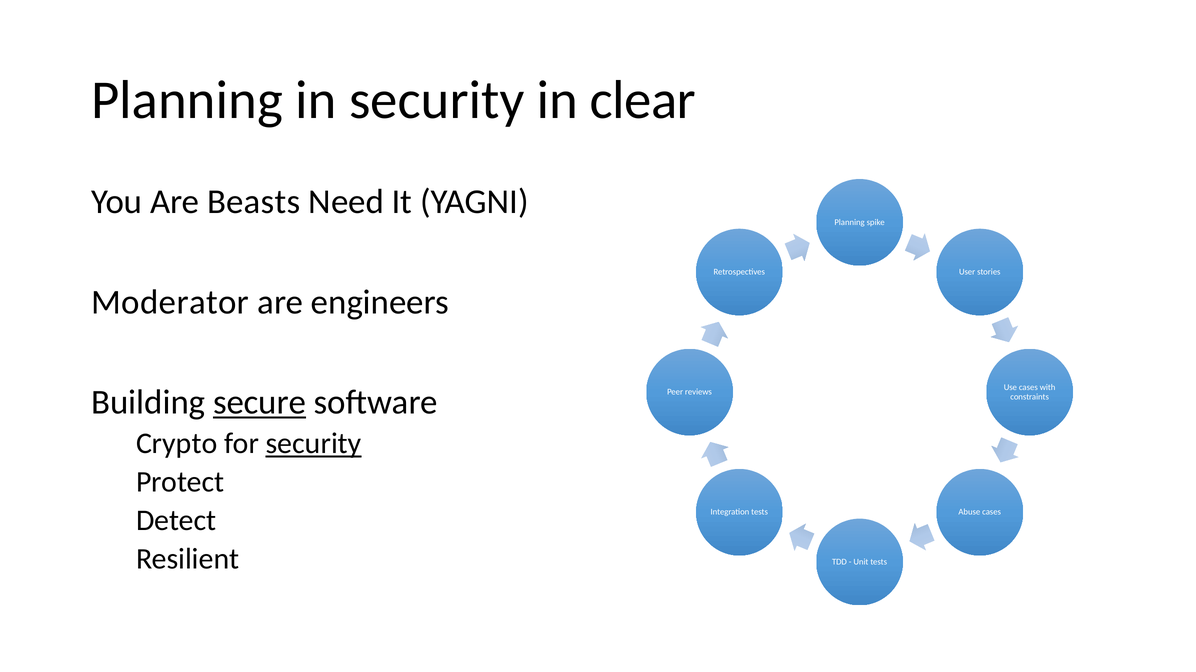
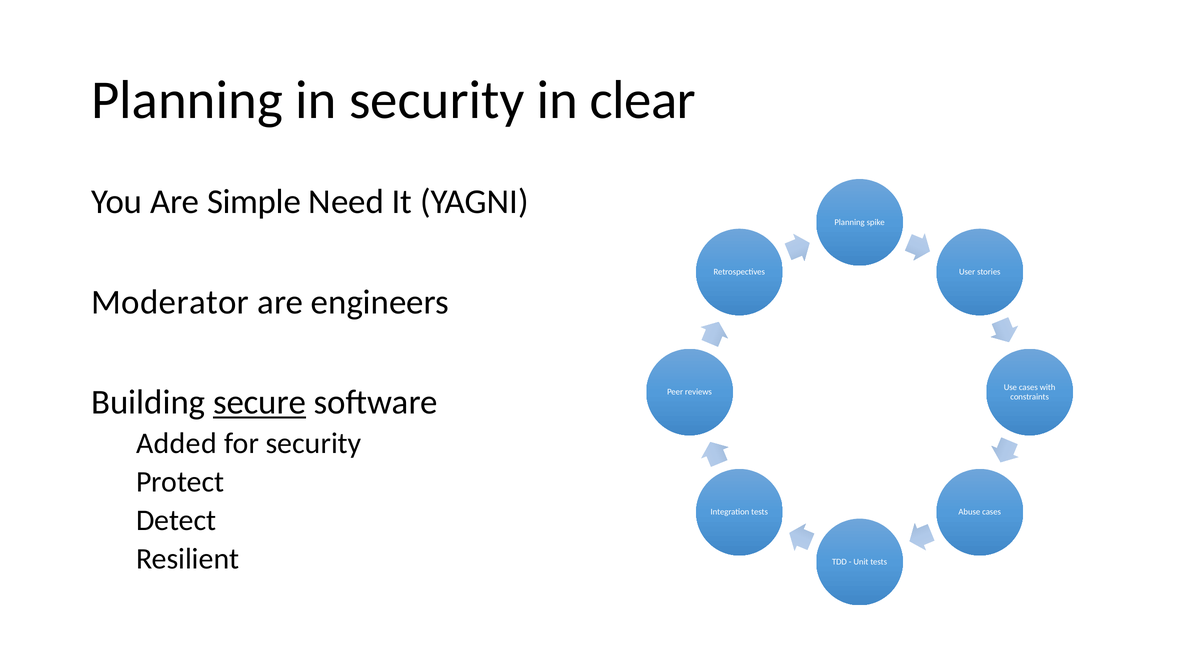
Beasts: Beasts -> Simple (254, 202)
Crypto: Crypto -> Added (177, 444)
security underline: present -> none (314, 444)
